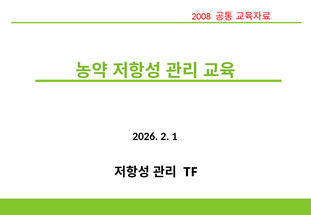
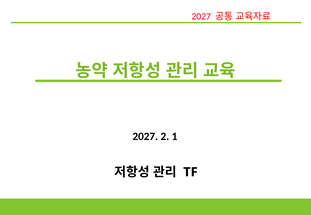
2008: 2008 -> 2027 (201, 17)
2026: 2026 -> 2027 (145, 137)
